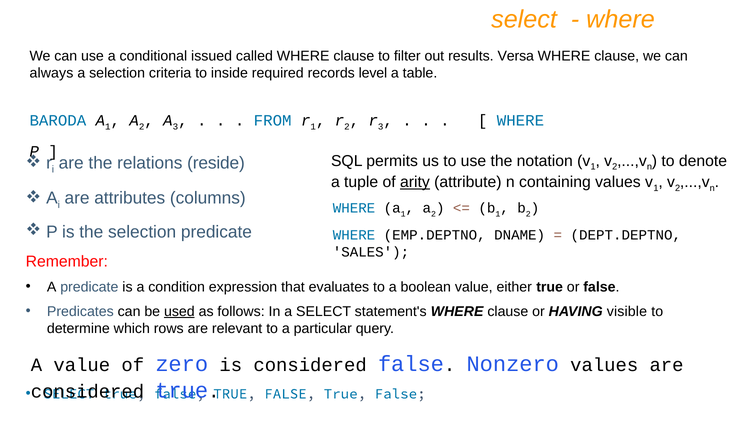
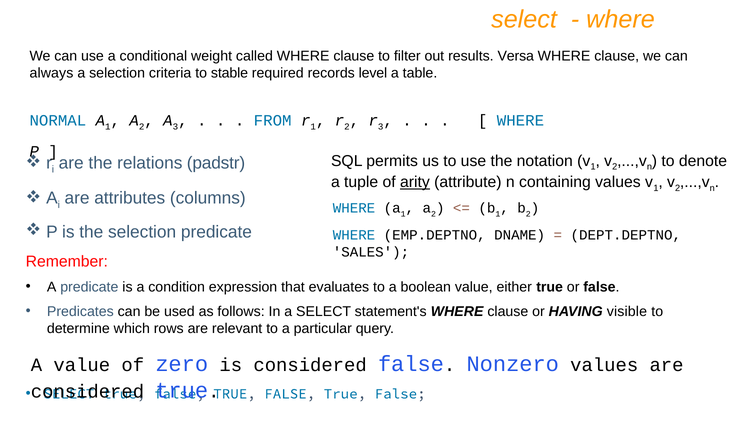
issued: issued -> weight (212, 56)
inside: inside -> stable (230, 73)
BARODA: BARODA -> NORMAL (58, 120)
reside: reside -> padstr (216, 163)
used underline: present -> none (179, 311)
